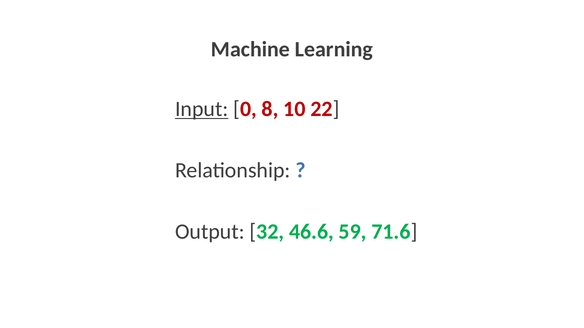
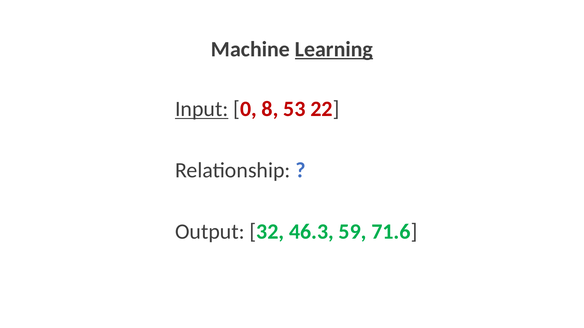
Learning underline: none -> present (334, 49)
10: 10 -> 53 (294, 109)
46.6: 46.6 -> 46.3 (311, 232)
